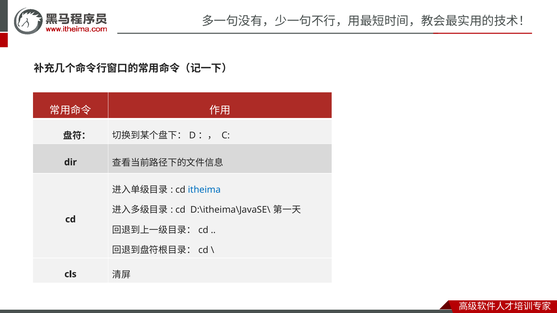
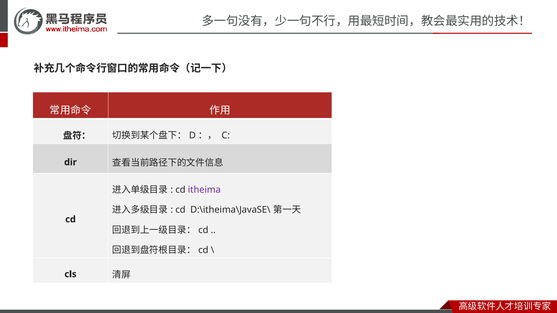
itheima colour: blue -> purple (204, 190)
